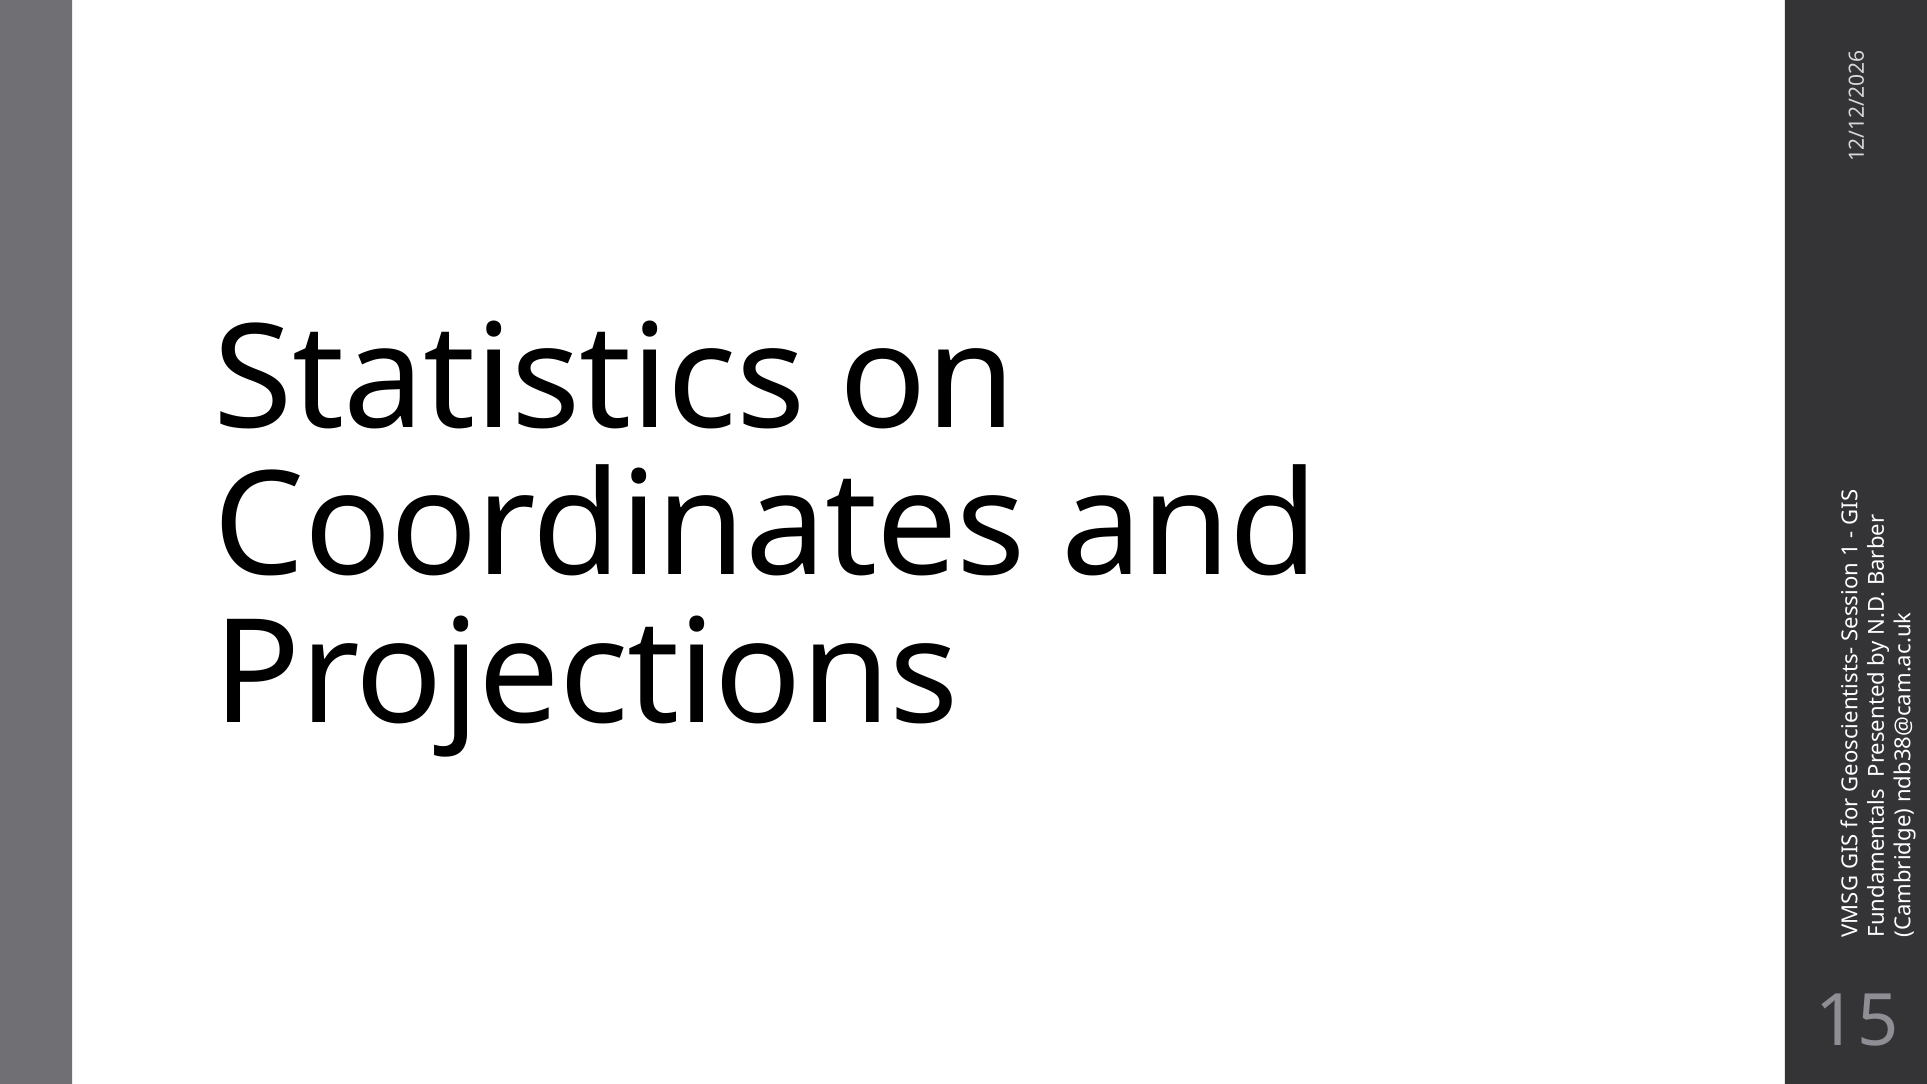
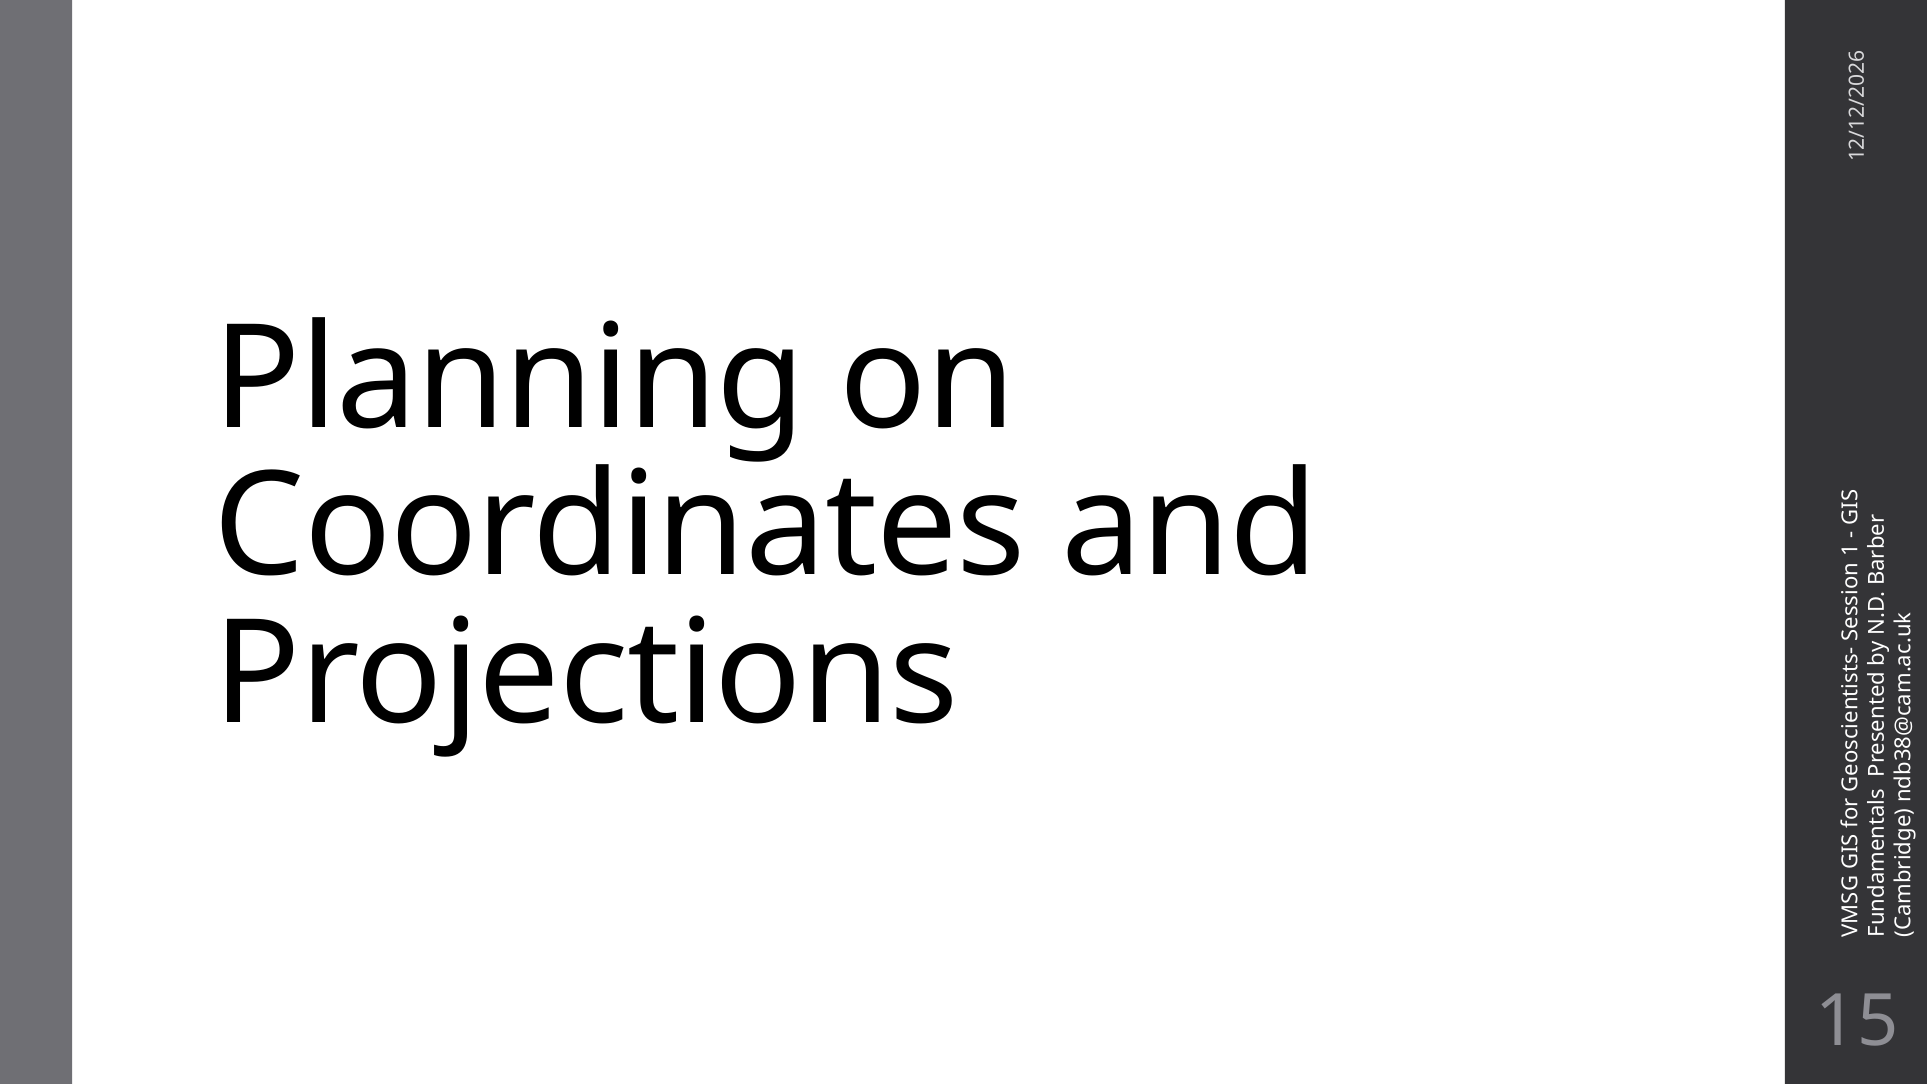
Statistics: Statistics -> Planning (510, 379)
